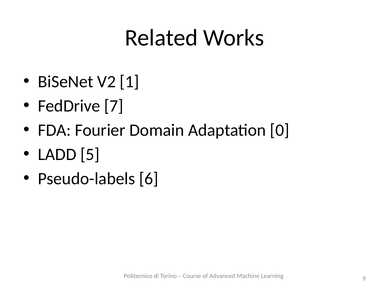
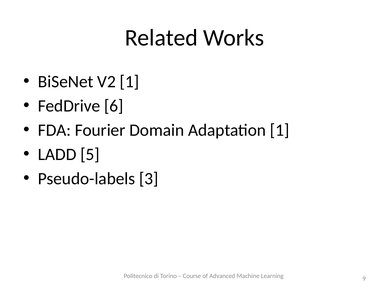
7: 7 -> 6 (114, 106)
Adaptation 0: 0 -> 1 (280, 130)
6: 6 -> 3 (149, 178)
